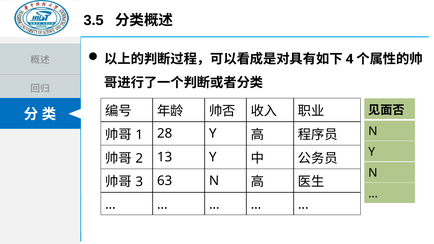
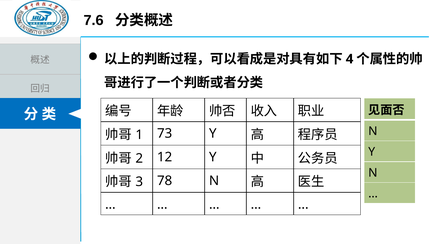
3.5: 3.5 -> 7.6 (94, 20)
28: 28 -> 73 (165, 134)
13: 13 -> 12 (165, 157)
63: 63 -> 78 (165, 181)
